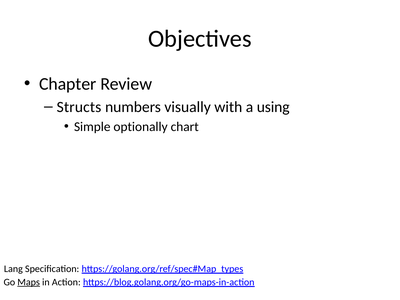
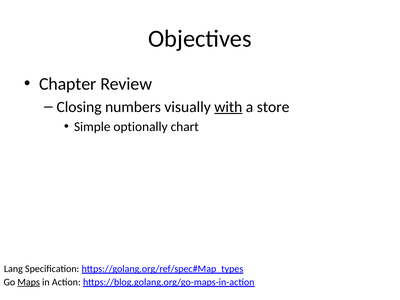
Structs: Structs -> Closing (79, 107)
with underline: none -> present (228, 107)
using: using -> store (273, 107)
